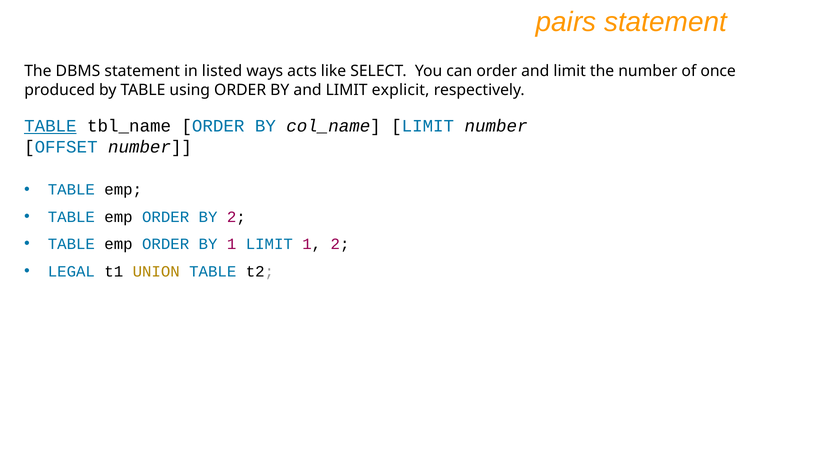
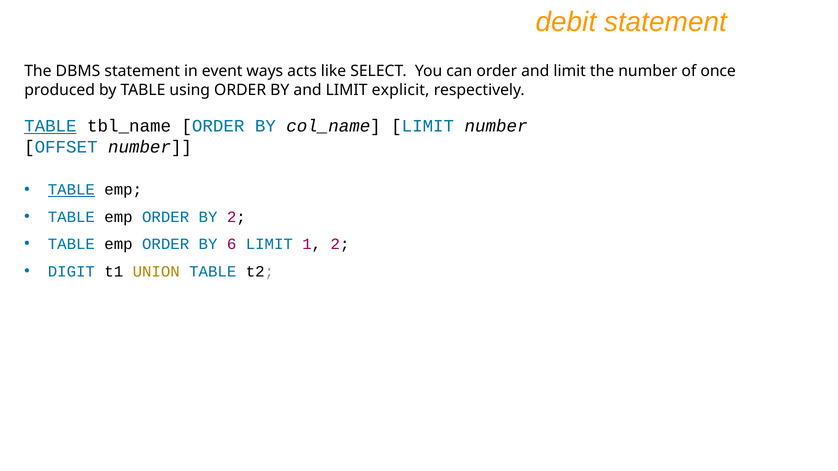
pairs: pairs -> debit (566, 22)
listed: listed -> event (222, 71)
TABLE underline: none -> present (71, 190)
BY 1: 1 -> 6 (232, 244)
LEGAL: LEGAL -> DIGIT (71, 272)
